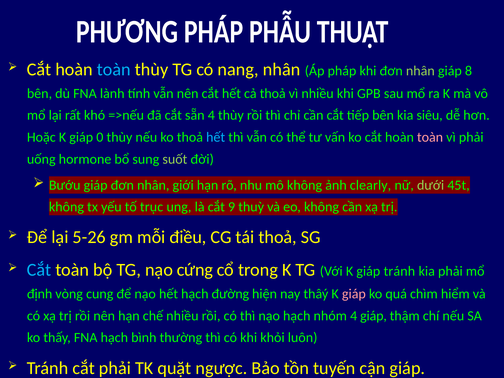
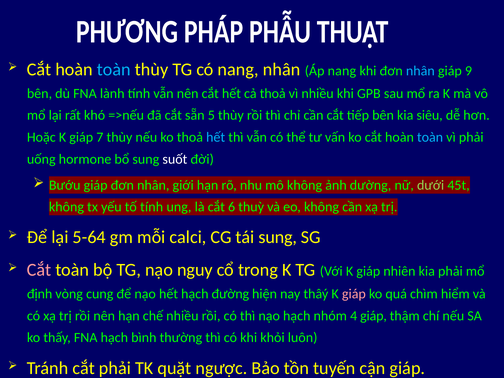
Áp pháp: pháp -> nang (342, 71)
nhân colour: light green -> light blue (420, 71)
8: 8 -> 9 (469, 71)
sẵn 4: 4 -> 5 (211, 115)
0: 0 -> 7 (100, 137)
toàn colour: pink -> light blue (430, 137)
suốt colour: light green -> white (175, 159)
clearly: clearly -> dường (371, 185)
tố trục: trục -> tính (152, 207)
9: 9 -> 6 (232, 207)
5-26: 5-26 -> 5-64 (89, 237)
điều: điều -> calci (188, 237)
tái thoả: thoả -> sung (278, 237)
Cắt colour: light blue -> pink (39, 270)
cứng: cứng -> nguy (195, 270)
giáp tránh: tránh -> nhiên (399, 271)
